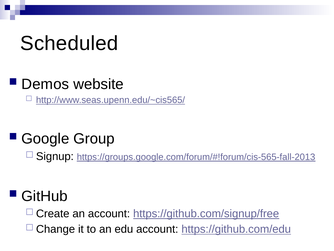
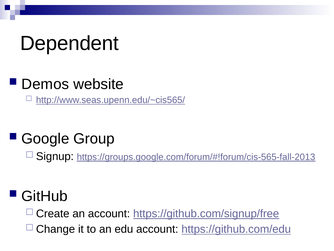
Scheduled: Scheduled -> Dependent (69, 43)
